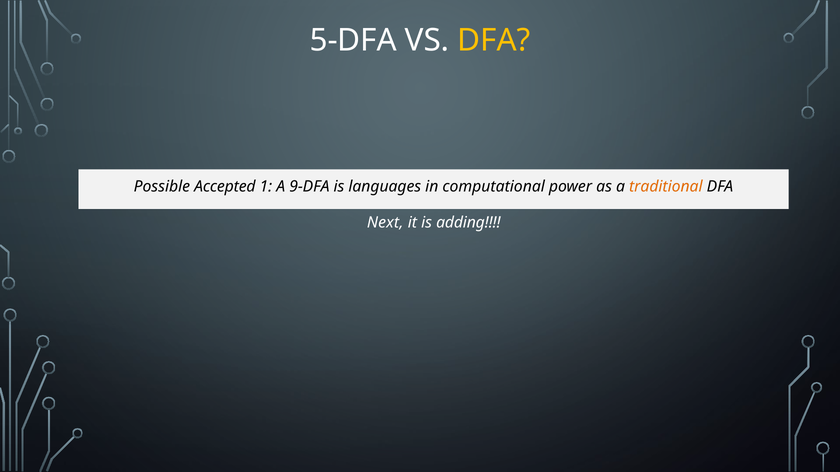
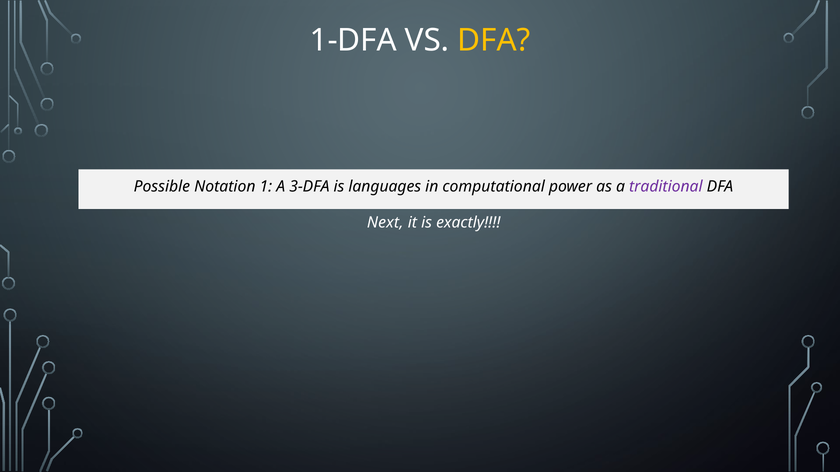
5-DFA: 5-DFA -> 1-DFA (353, 40)
Accepted: Accepted -> Notation (225, 187)
9-DFA: 9-DFA -> 3-DFA (309, 187)
traditional colour: orange -> purple (666, 187)
adding: adding -> exactly (468, 223)
